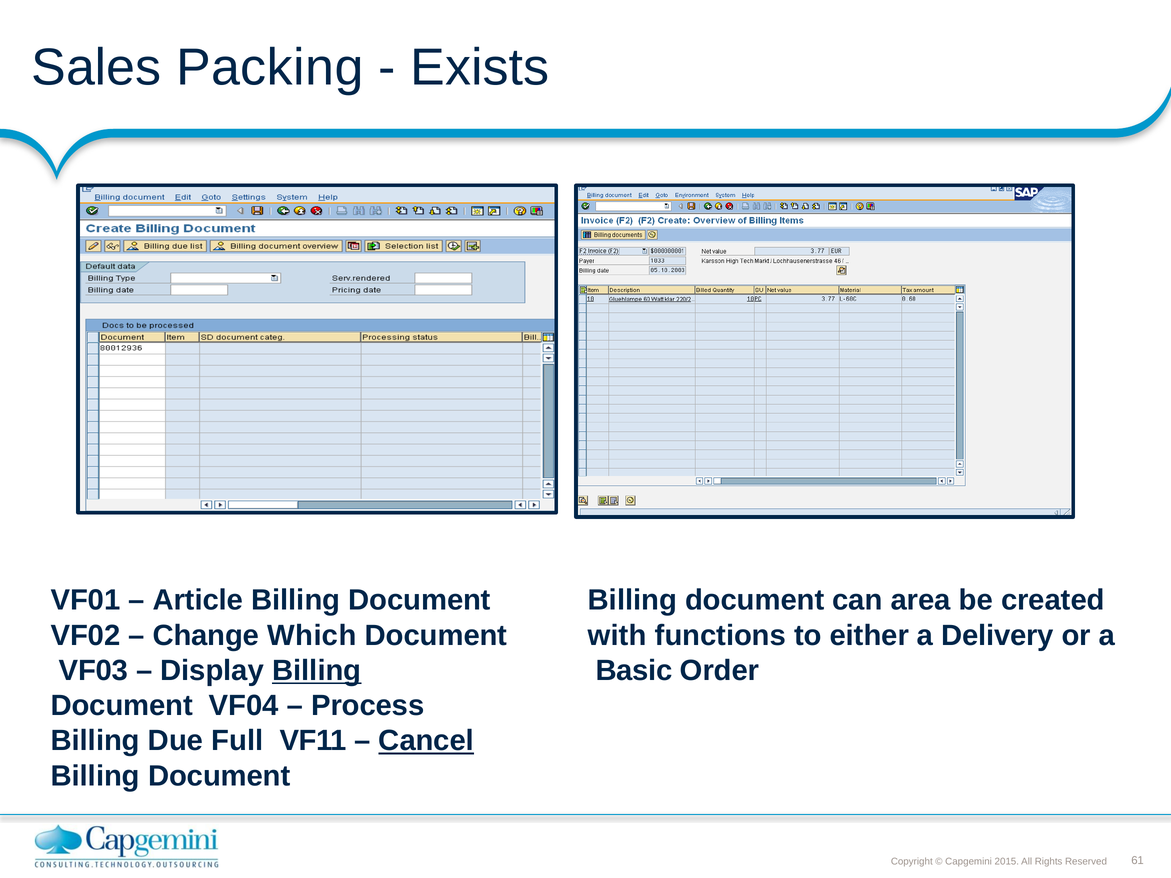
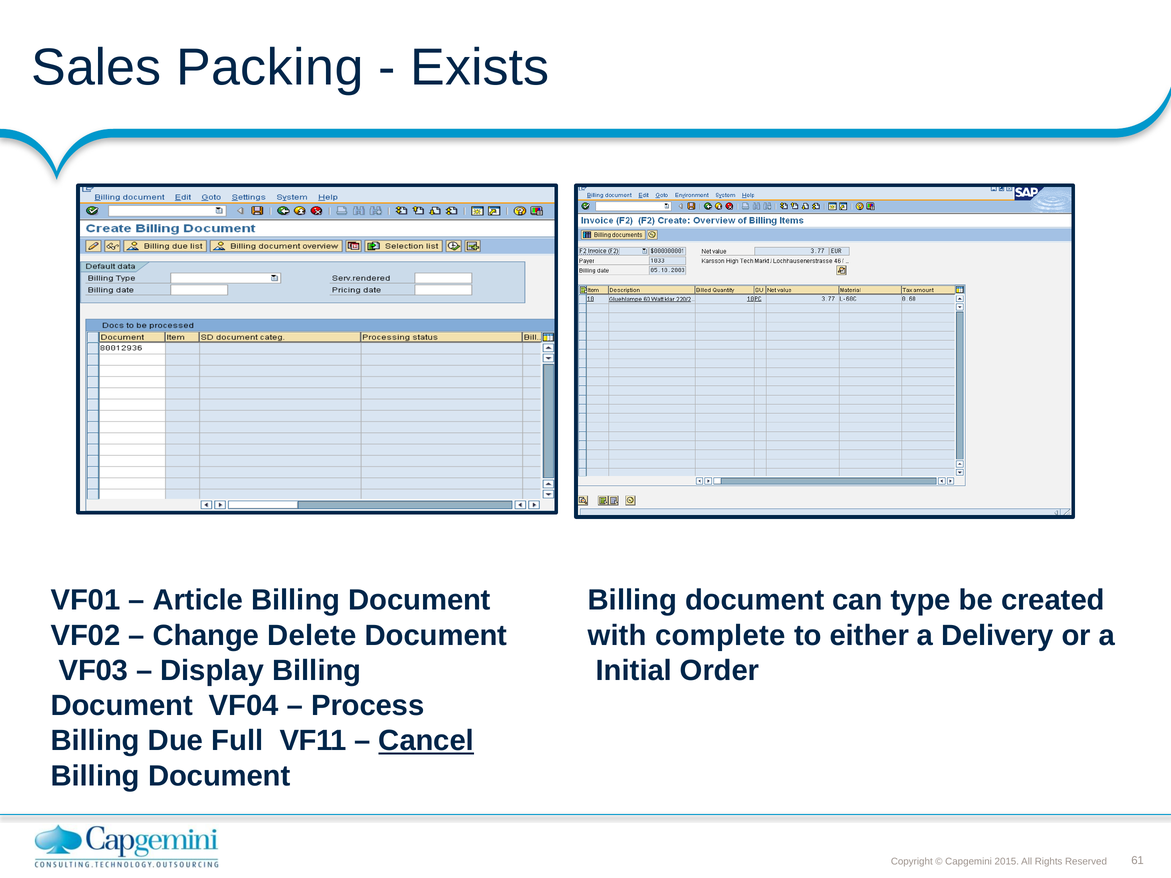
area: area -> type (921, 601)
Which: Which -> Delete (312, 636)
functions: functions -> complete (720, 636)
Billing underline: present -> none (317, 671)
Basic: Basic -> Initial (634, 671)
